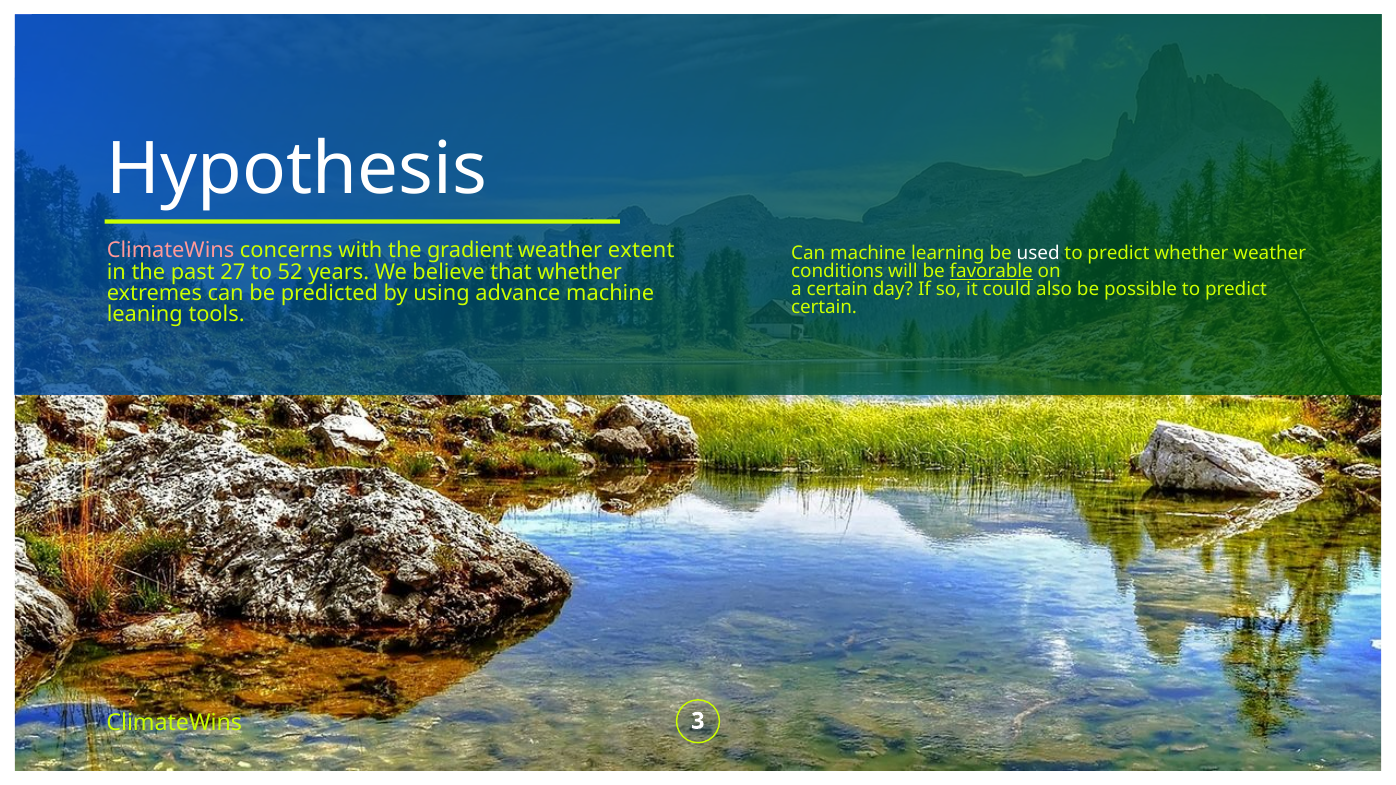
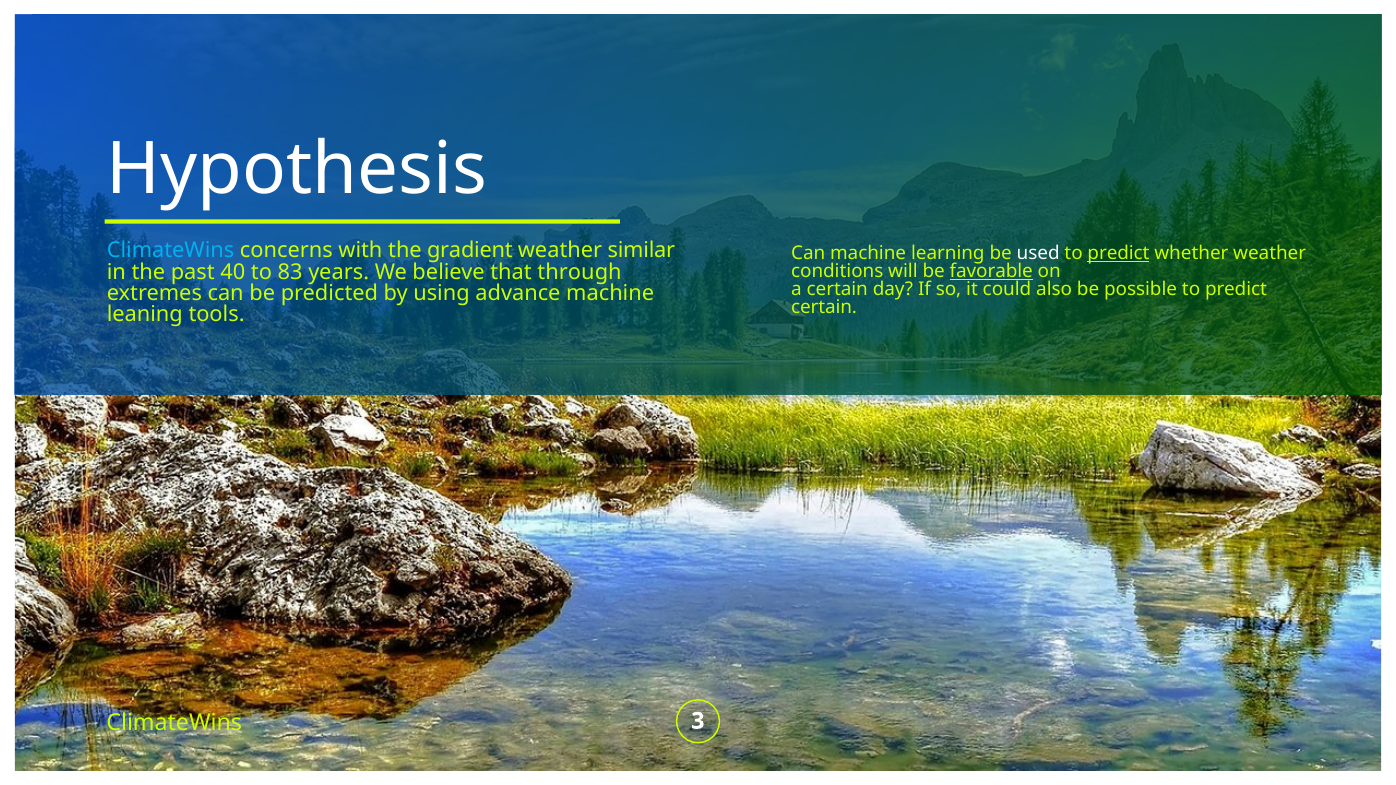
ClimateWins colour: pink -> light blue (171, 251)
extent: extent -> similar (641, 251)
predict underline: none -> present (1119, 253)
27: 27 -> 40 (233, 272)
52: 52 -> 83 (290, 272)
that whether: whether -> through (580, 272)
